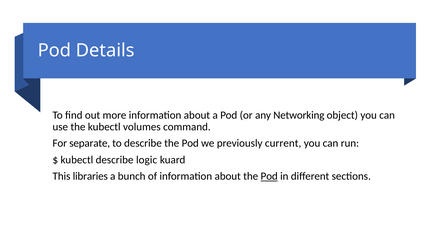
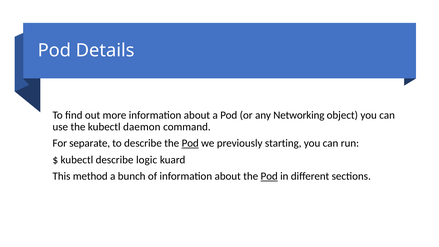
volumes: volumes -> daemon (142, 127)
Pod underline: none -> present (190, 143)
current: current -> starting (283, 143)
libraries: libraries -> method (90, 176)
